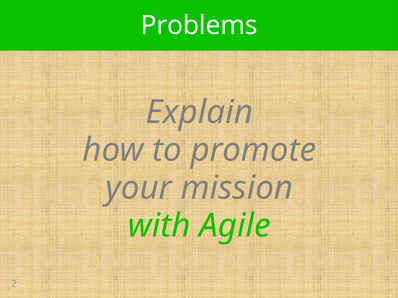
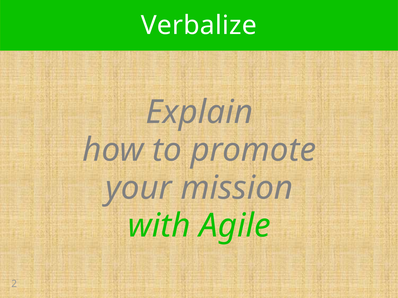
Problems: Problems -> Verbalize (199, 26)
